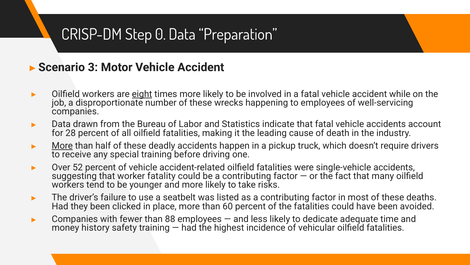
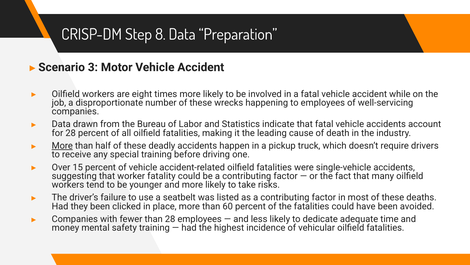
0: 0 -> 8 (160, 34)
eight underline: present -> none (142, 94)
52: 52 -> 15 (78, 167)
than 88: 88 -> 28 (170, 219)
history: history -> mental (95, 227)
